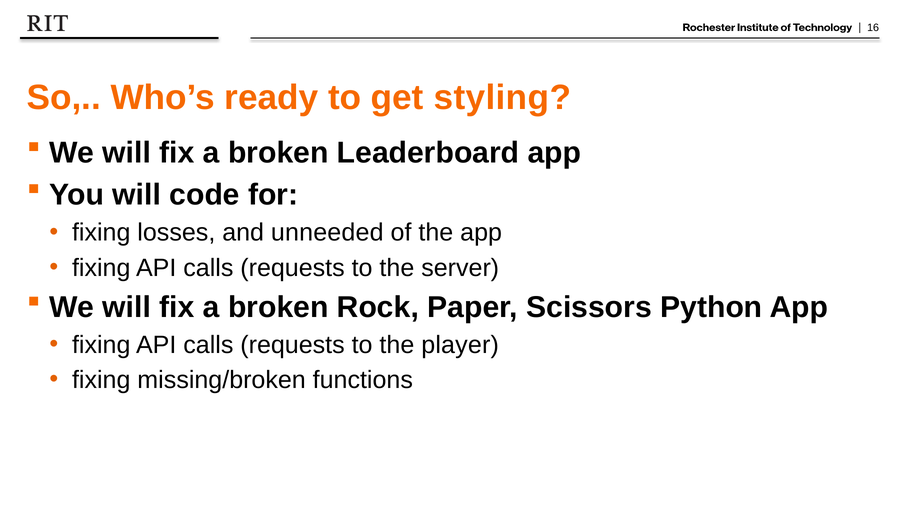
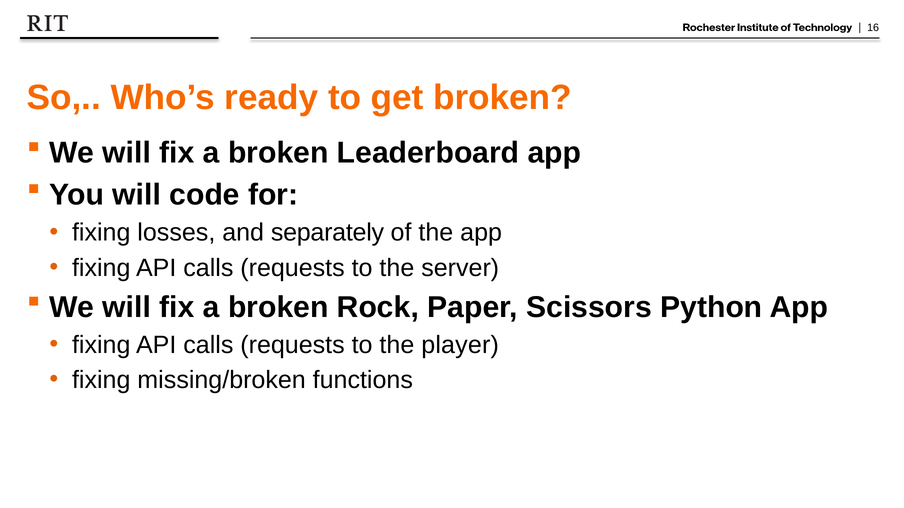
get styling: styling -> broken (503, 98)
unneeded: unneeded -> separately (327, 233)
